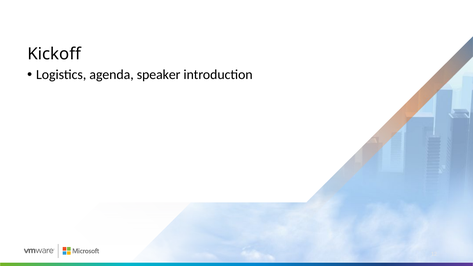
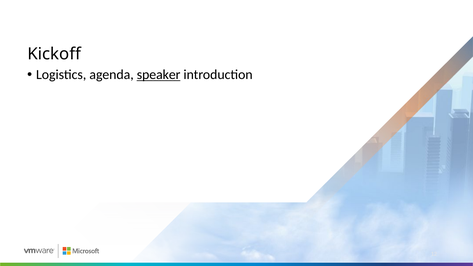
speaker underline: none -> present (159, 75)
